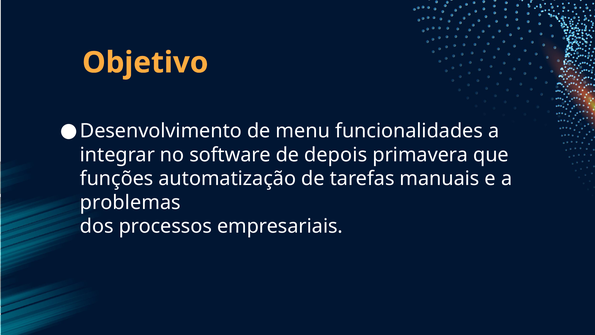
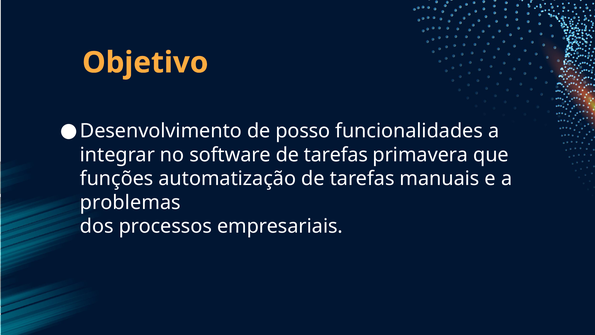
menu: menu -> posso (303, 131)
software de depois: depois -> tarefas (336, 155)
